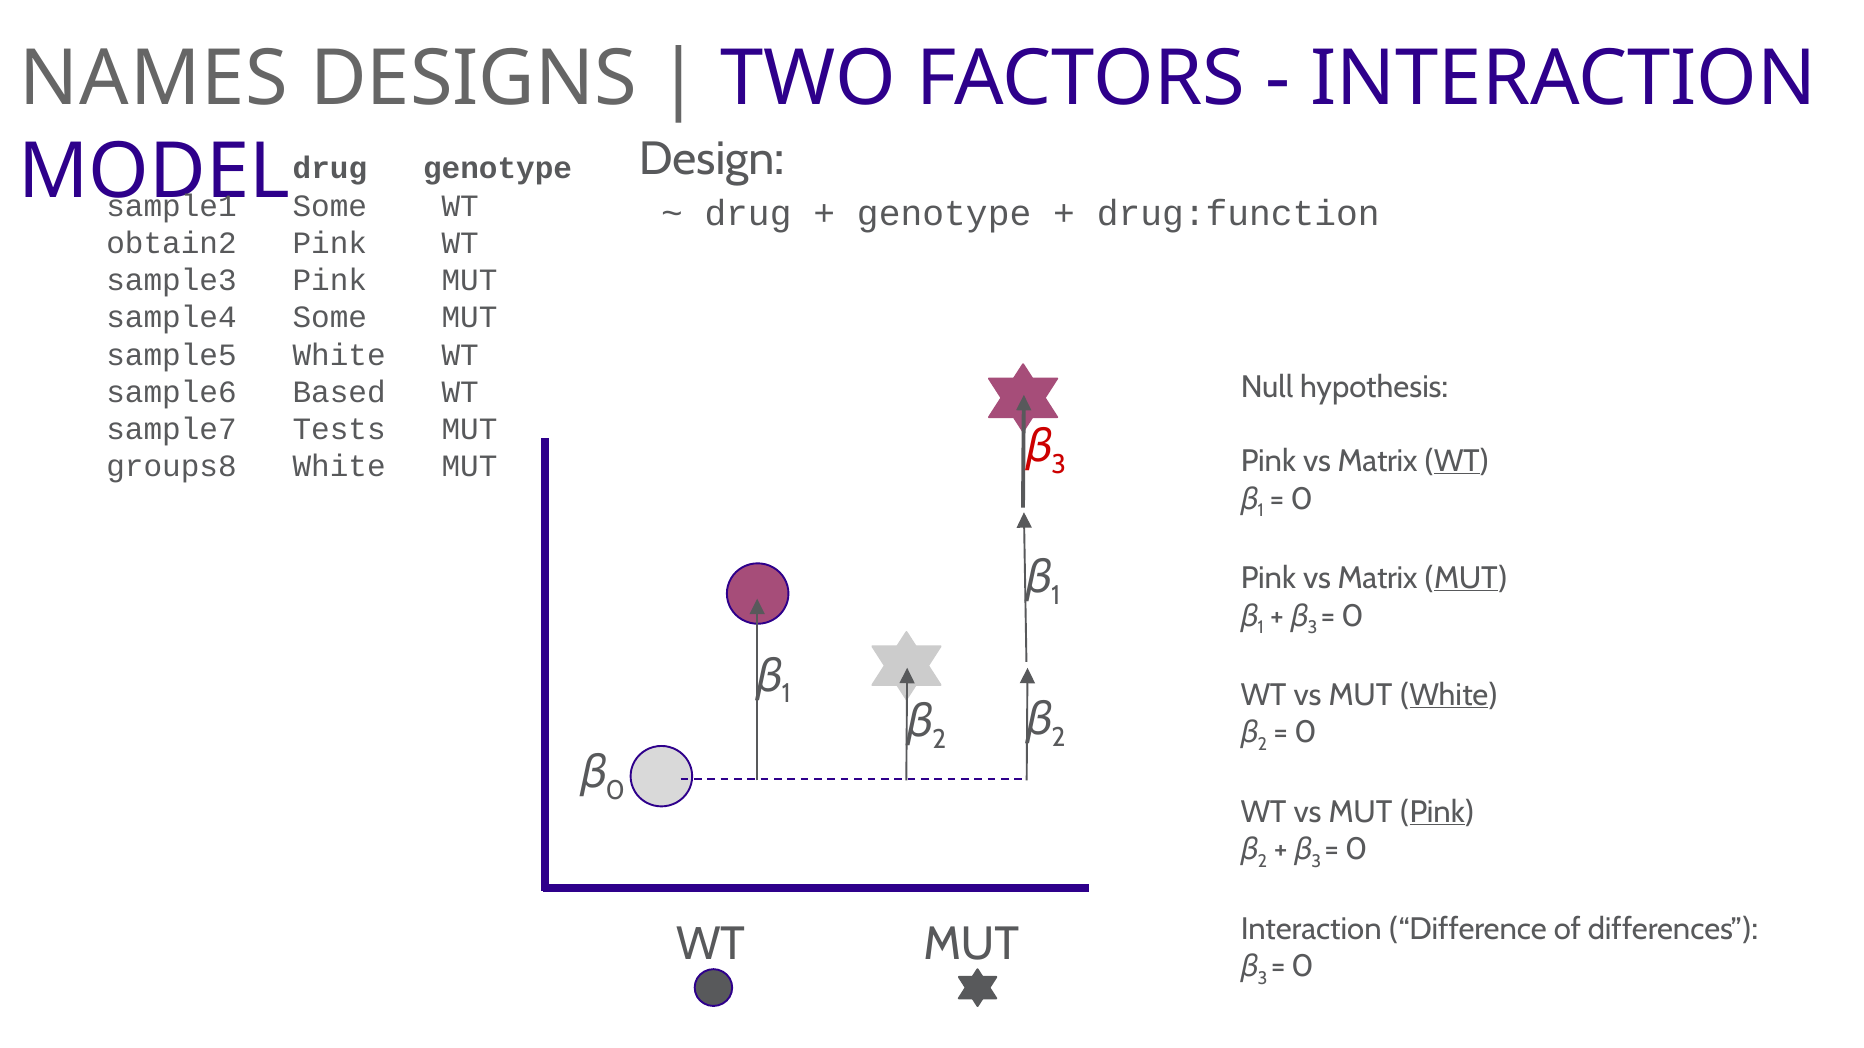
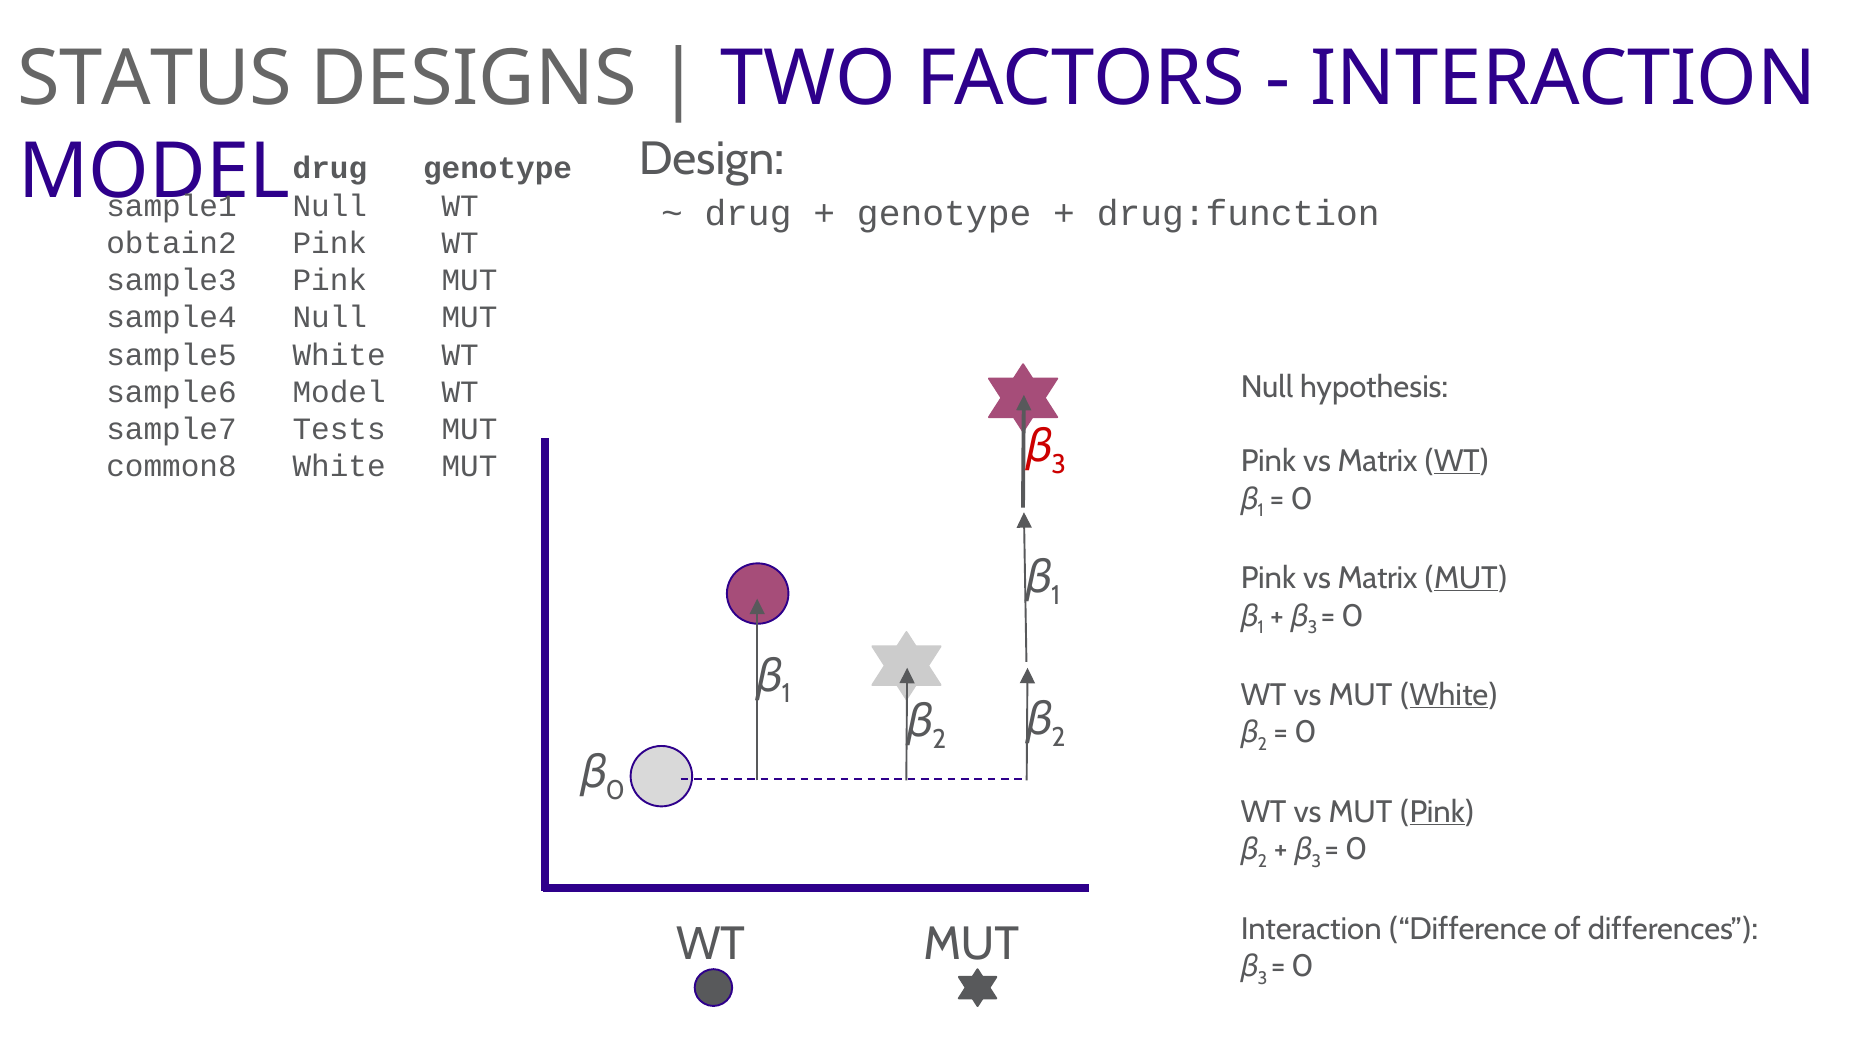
NAMES: NAMES -> STATUS (155, 79)
Some: Some -> Null (330, 206)
sample4 Some: Some -> Null (330, 318)
sample6 Based: Based -> Model (339, 392)
groups8: groups8 -> common8 (171, 467)
